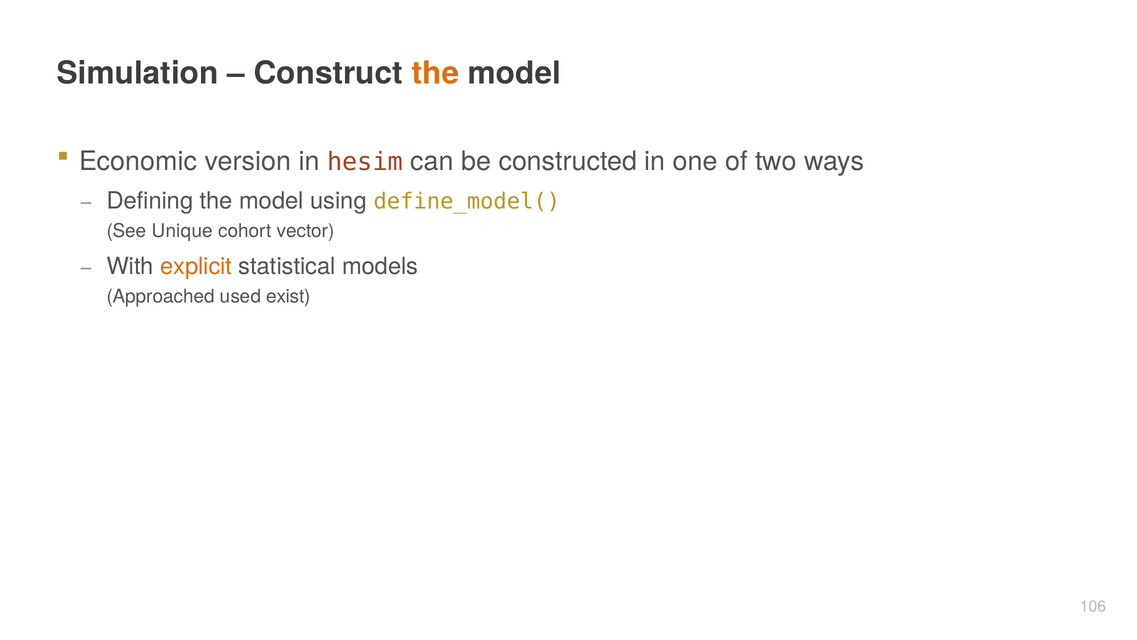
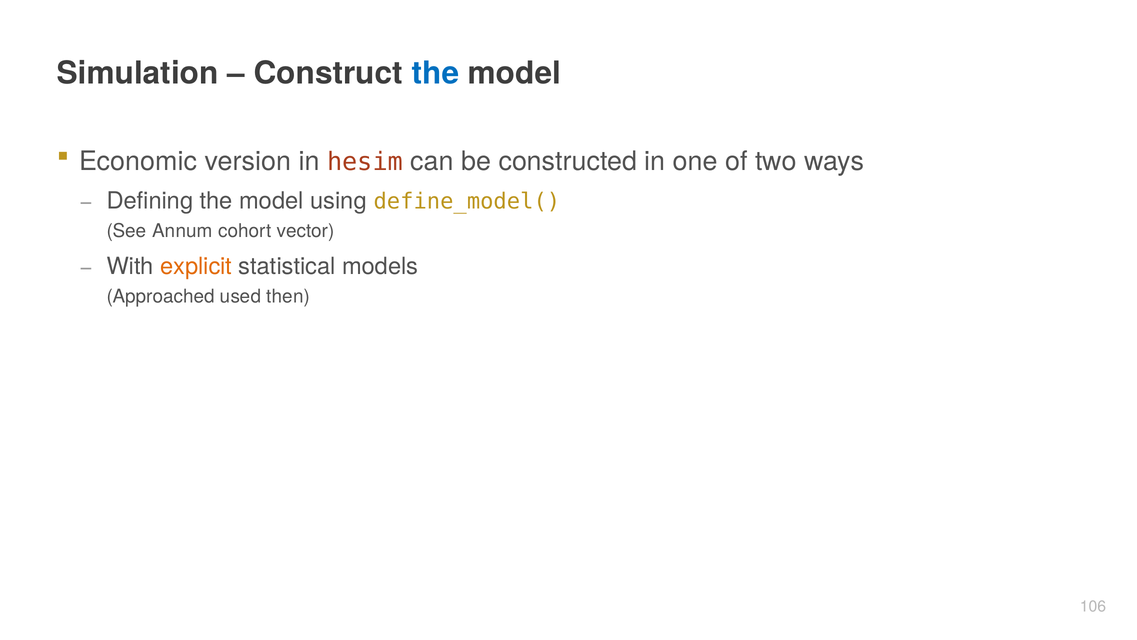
the colour: orange -> blue (435, 73)
Unique: Unique -> Annum (182, 231)
exist: exist -> then (288, 296)
